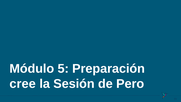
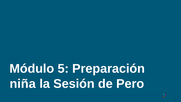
cree: cree -> niña (23, 84)
